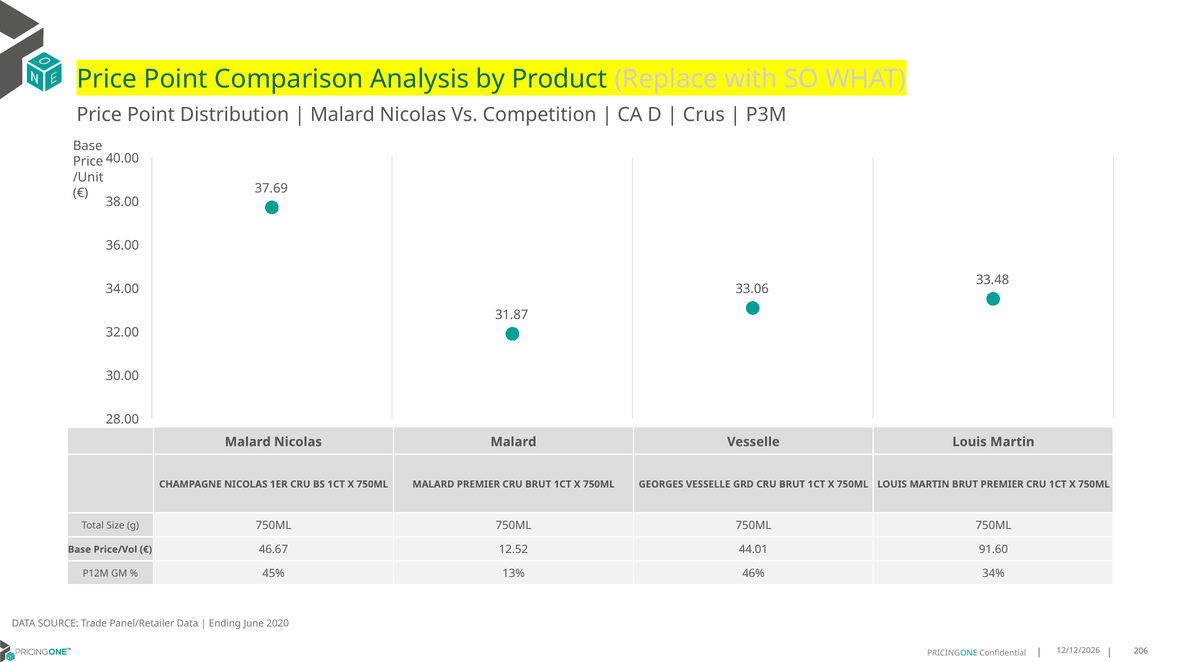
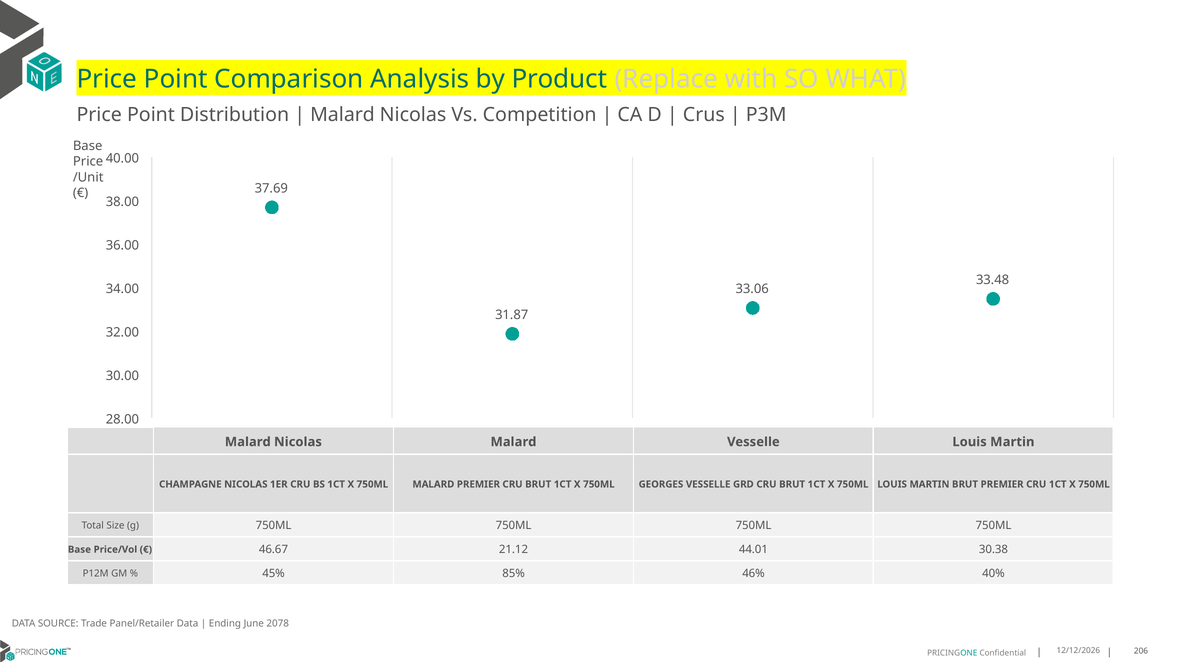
12.52: 12.52 -> 21.12 (513, 550)
91.60: 91.60 -> 30.38 (993, 550)
13%: 13% -> 85% (514, 574)
34%: 34% -> 40% (993, 574)
2020: 2020 -> 2078 (278, 624)
